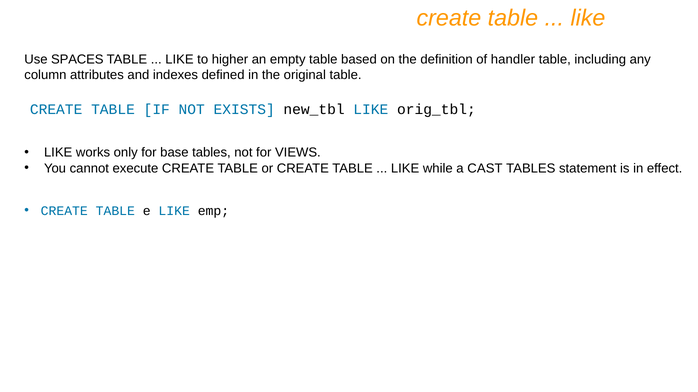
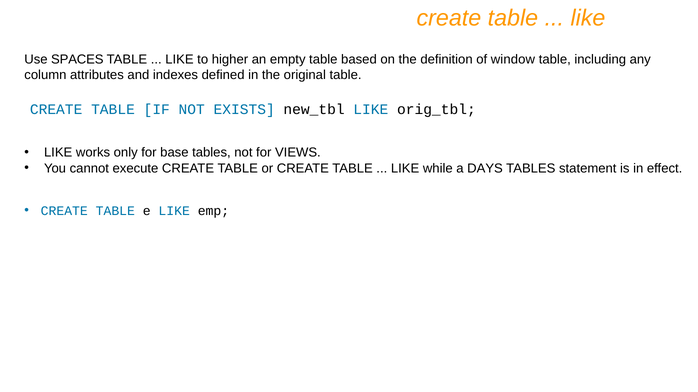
handler: handler -> window (513, 59)
CAST: CAST -> DAYS (485, 169)
